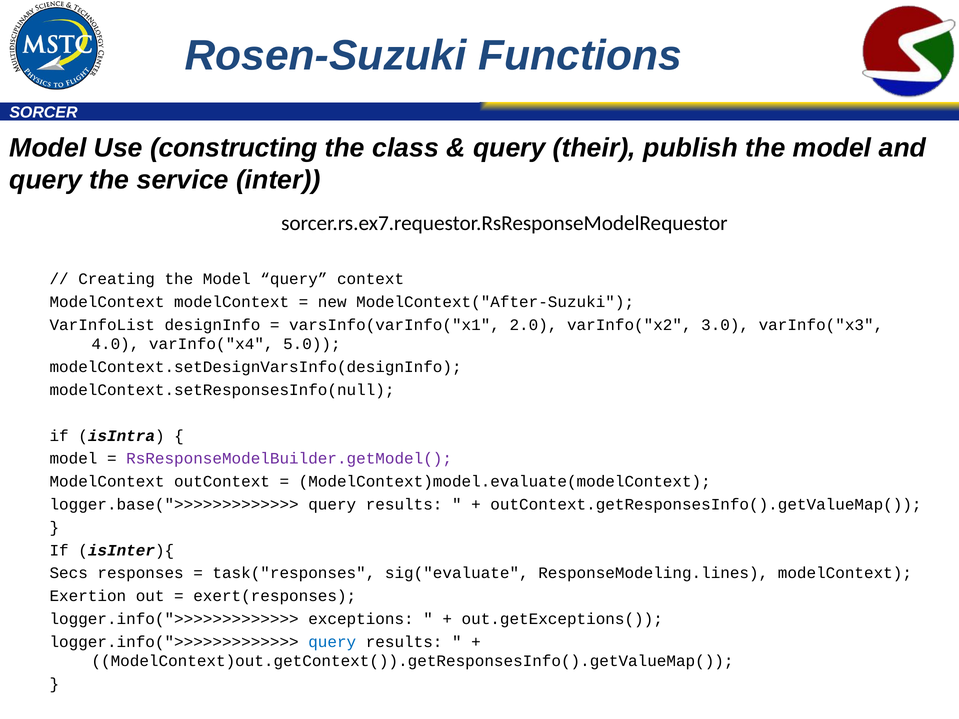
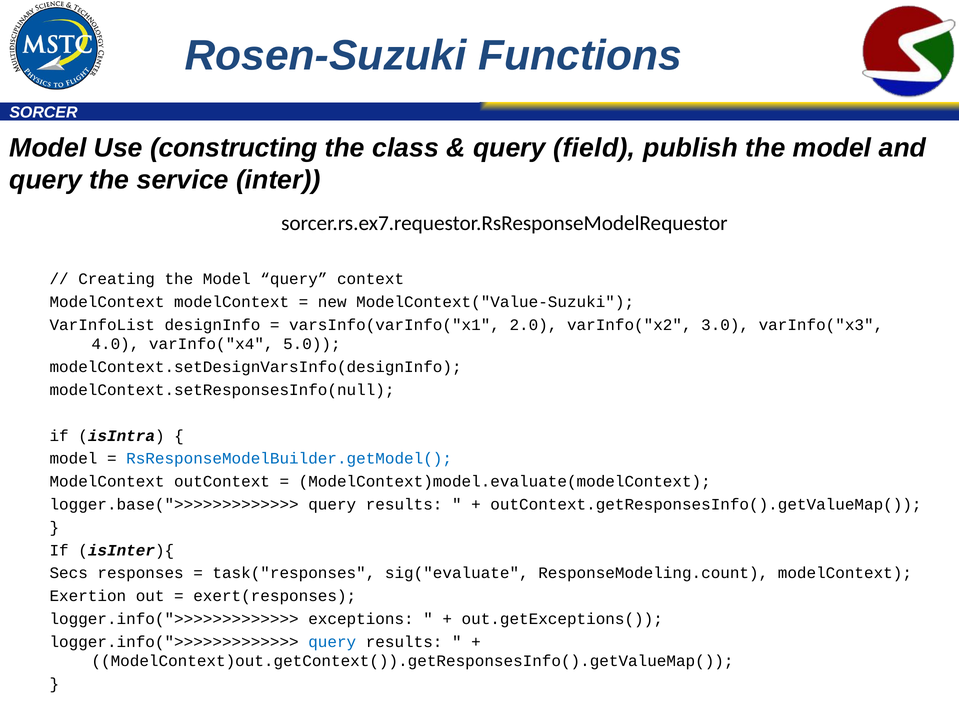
their: their -> field (594, 148)
ModelContext("After-Suzuki: ModelContext("After-Suzuki -> ModelContext("Value-Suzuki (495, 302)
RsResponseModelBuilder.getModel( colour: purple -> blue (289, 459)
ResponseModeling.lines: ResponseModeling.lines -> ResponseModeling.count (653, 573)
